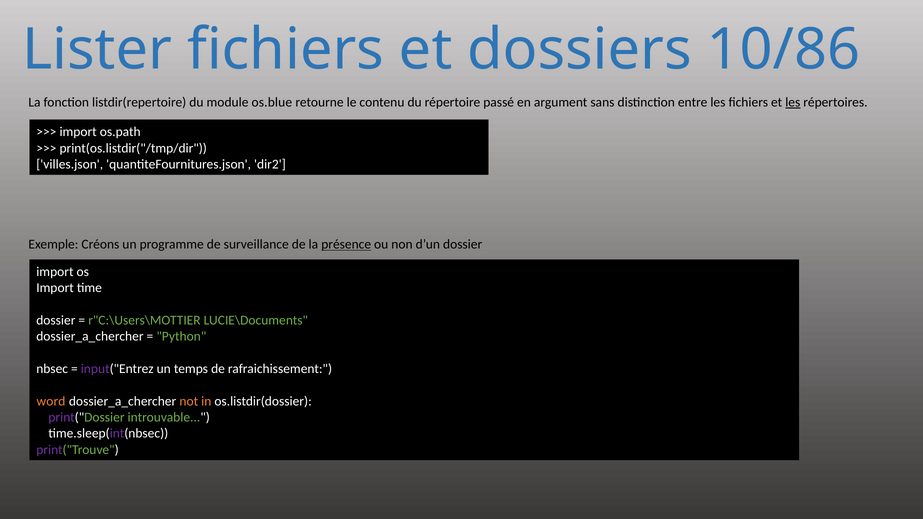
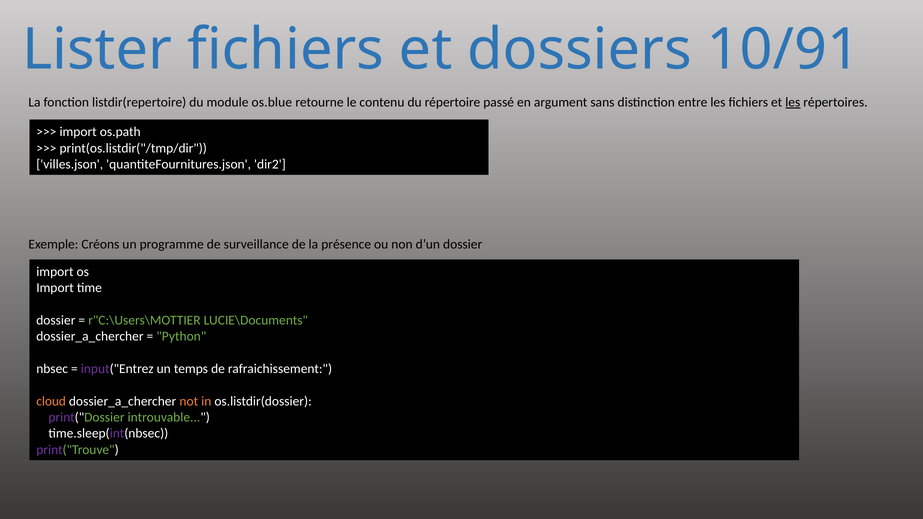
10/86: 10/86 -> 10/91 (783, 50)
présence underline: present -> none (346, 245)
word: word -> cloud (51, 401)
